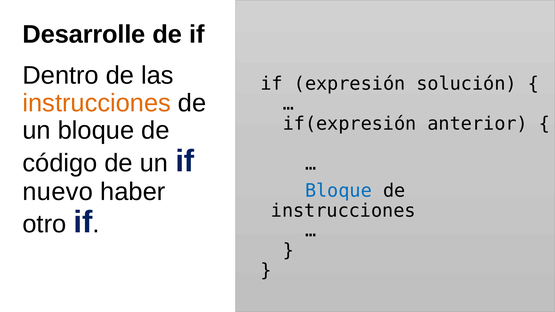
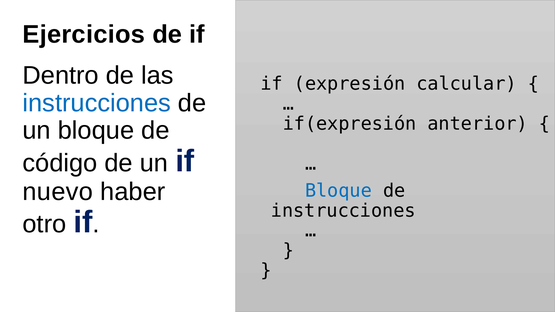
Desarrolle: Desarrolle -> Ejercicios (84, 35)
solución: solución -> calcular (467, 84)
instrucciones colour: orange -> blue (97, 103)
